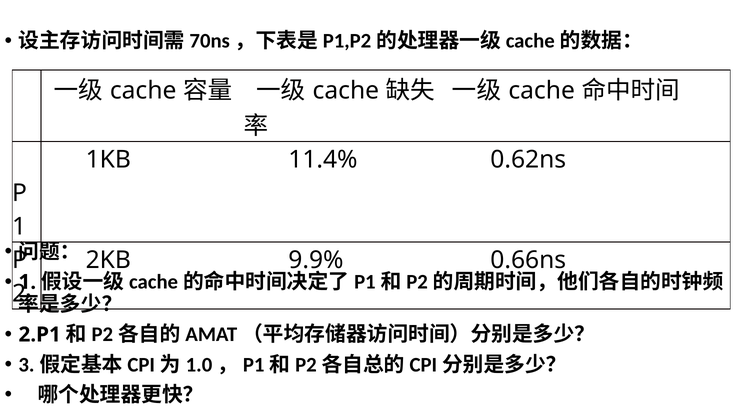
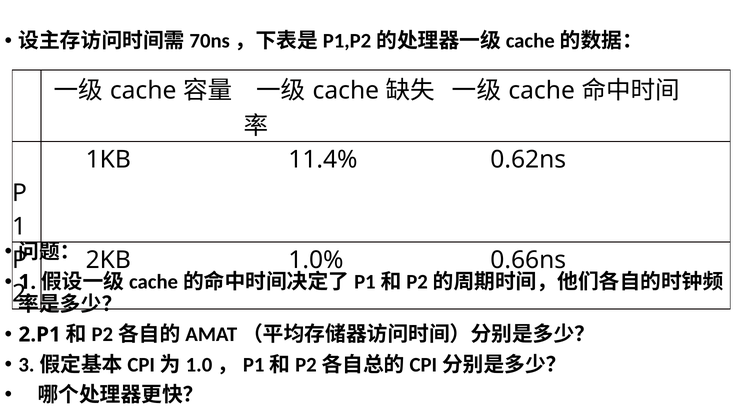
9.9%: 9.9% -> 1.0% (316, 260)
